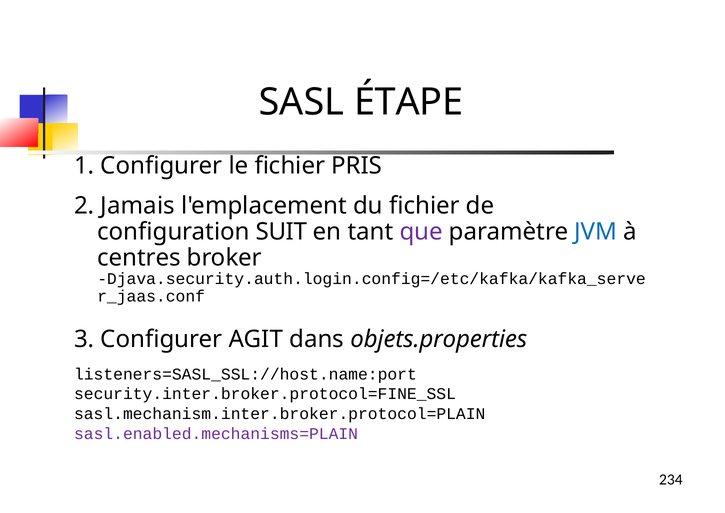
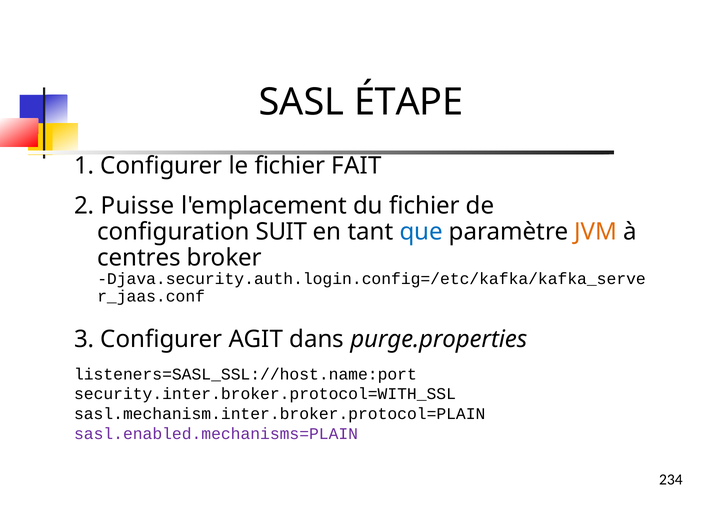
PRIS: PRIS -> FAIT (357, 165)
Jamais: Jamais -> Puisse (138, 206)
que colour: purple -> blue (421, 232)
JVM colour: blue -> orange (596, 232)
objets.properties: objets.properties -> purge.properties (439, 339)
security.inter.broker.protocol=FINE_SSL: security.inter.broker.protocol=FINE_SSL -> security.inter.broker.protocol=WITH_SSL (265, 394)
